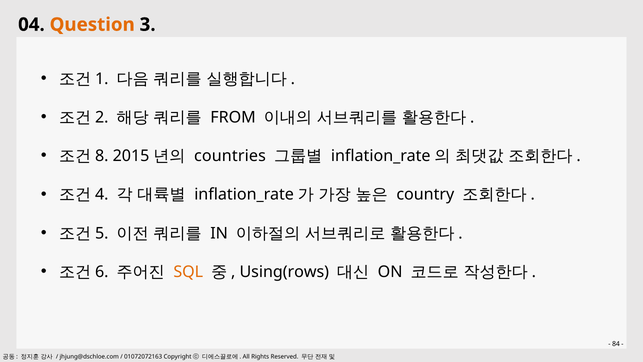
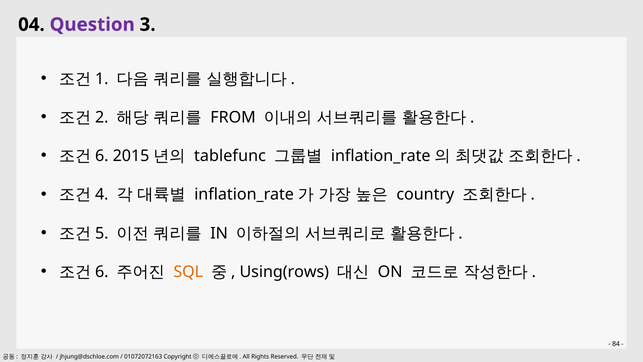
Question colour: orange -> purple (92, 25)
8: 8 -> 6 (102, 156)
countries: countries -> tablefunc (230, 156)
